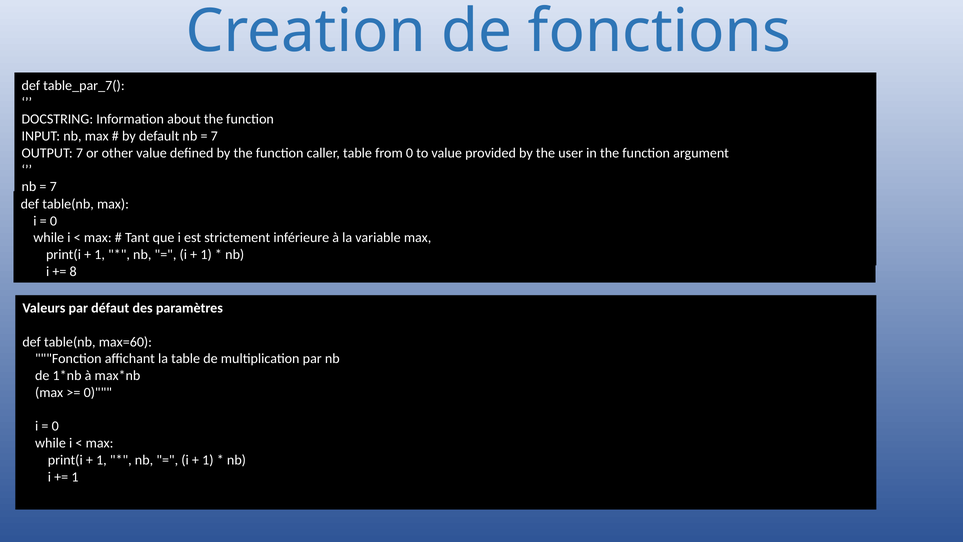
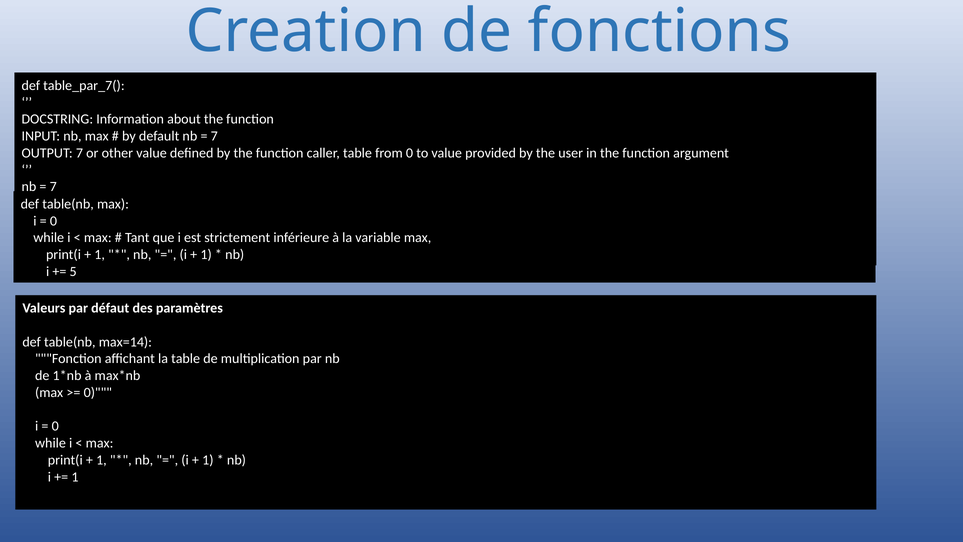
8: 8 -> 5 (73, 271)
max=60: max=60 -> max=14 (125, 342)
